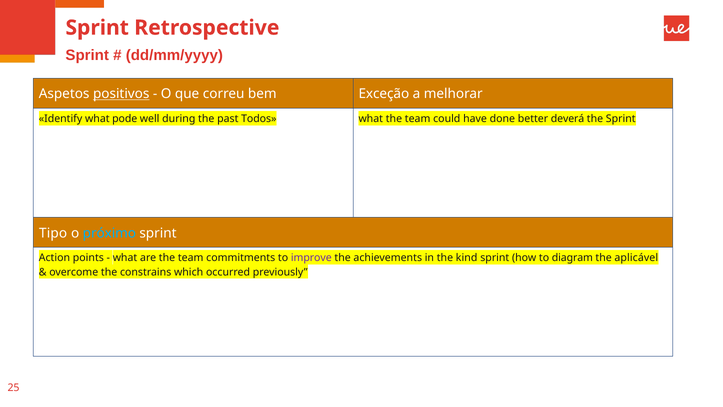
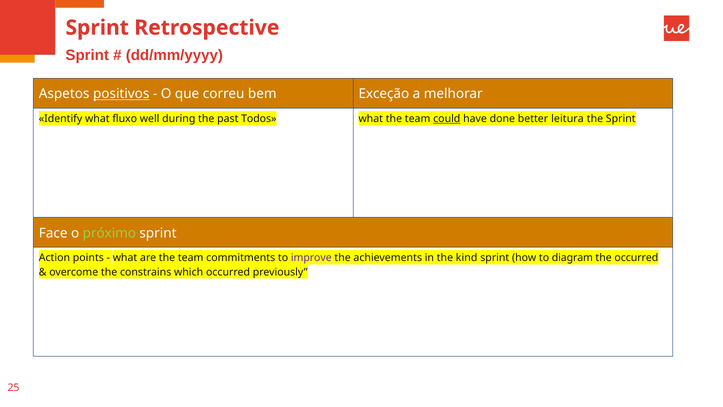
pode: pode -> fluxo (125, 119)
could underline: none -> present (447, 119)
deverá: deverá -> leitura (567, 119)
Tipo: Tipo -> Face (53, 233)
próximo colour: light blue -> light green (109, 233)
the aplicável: aplicável -> occurred (636, 258)
